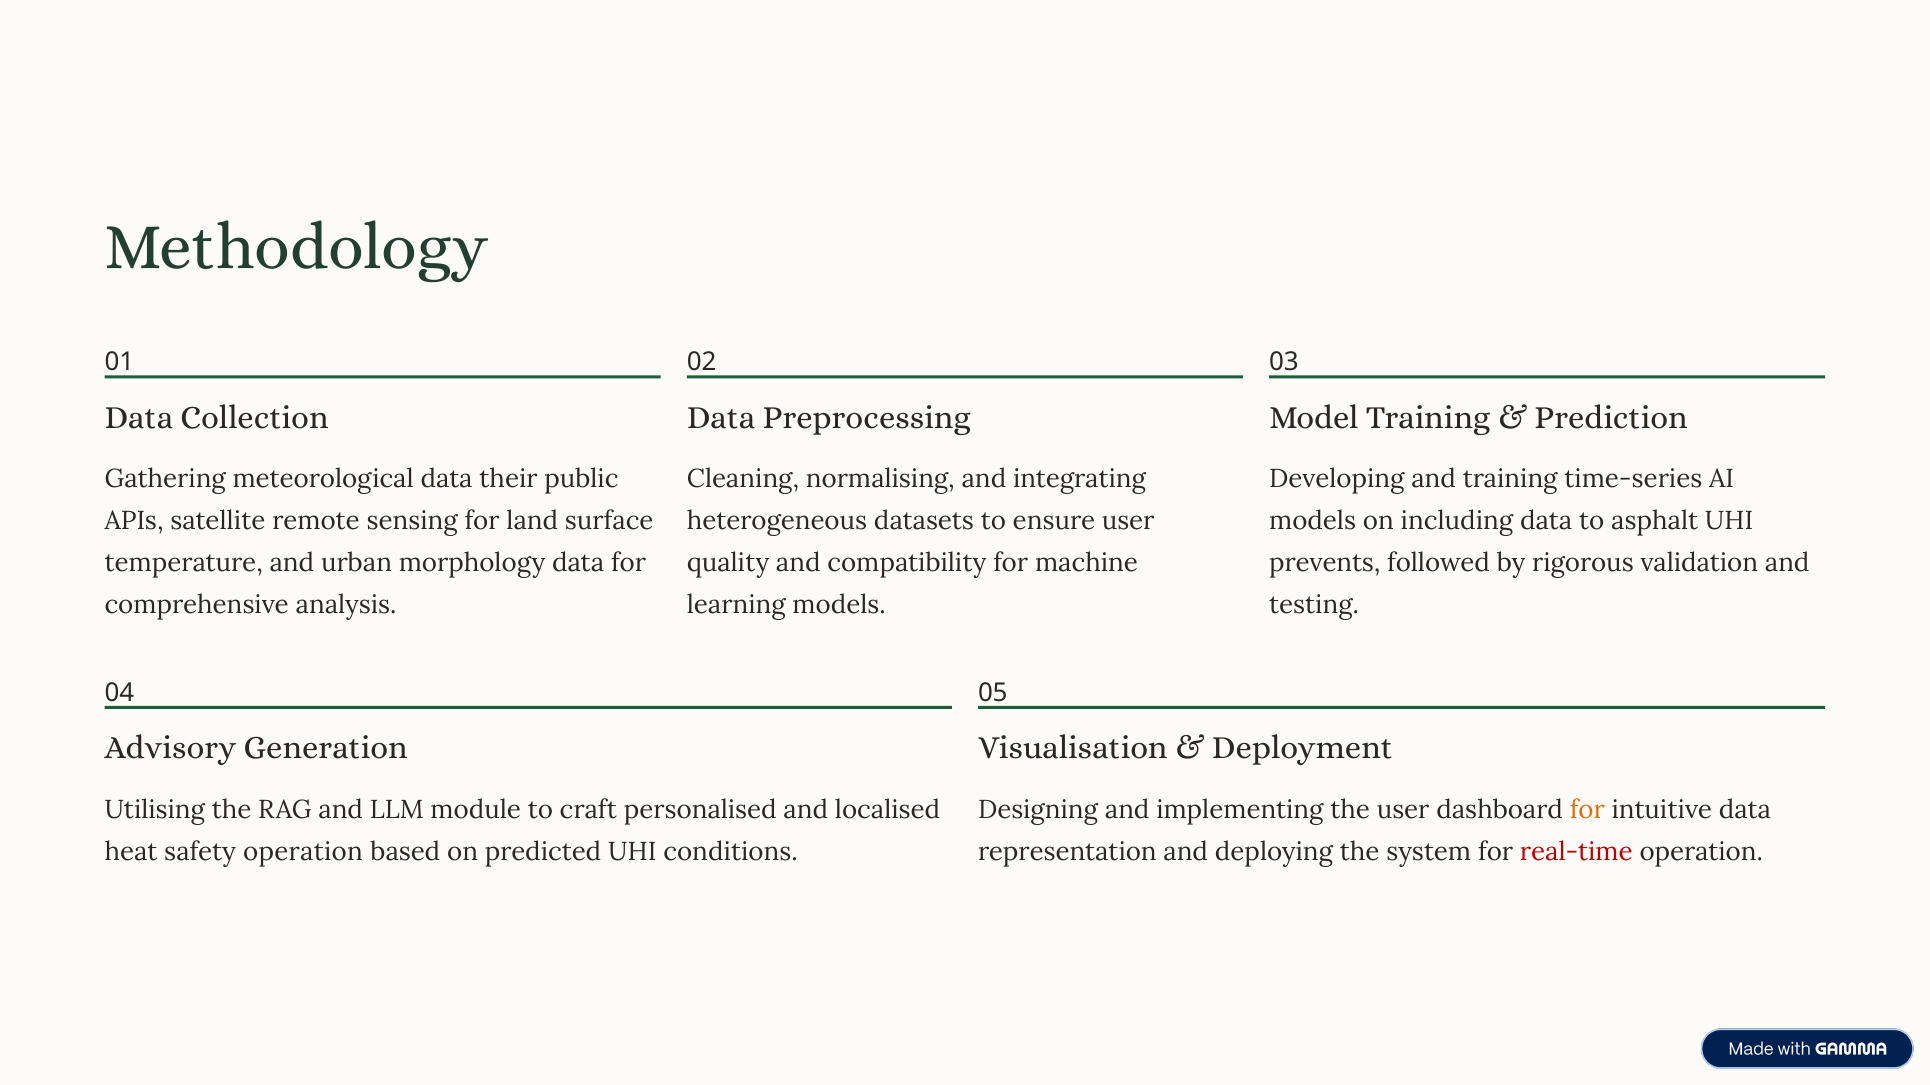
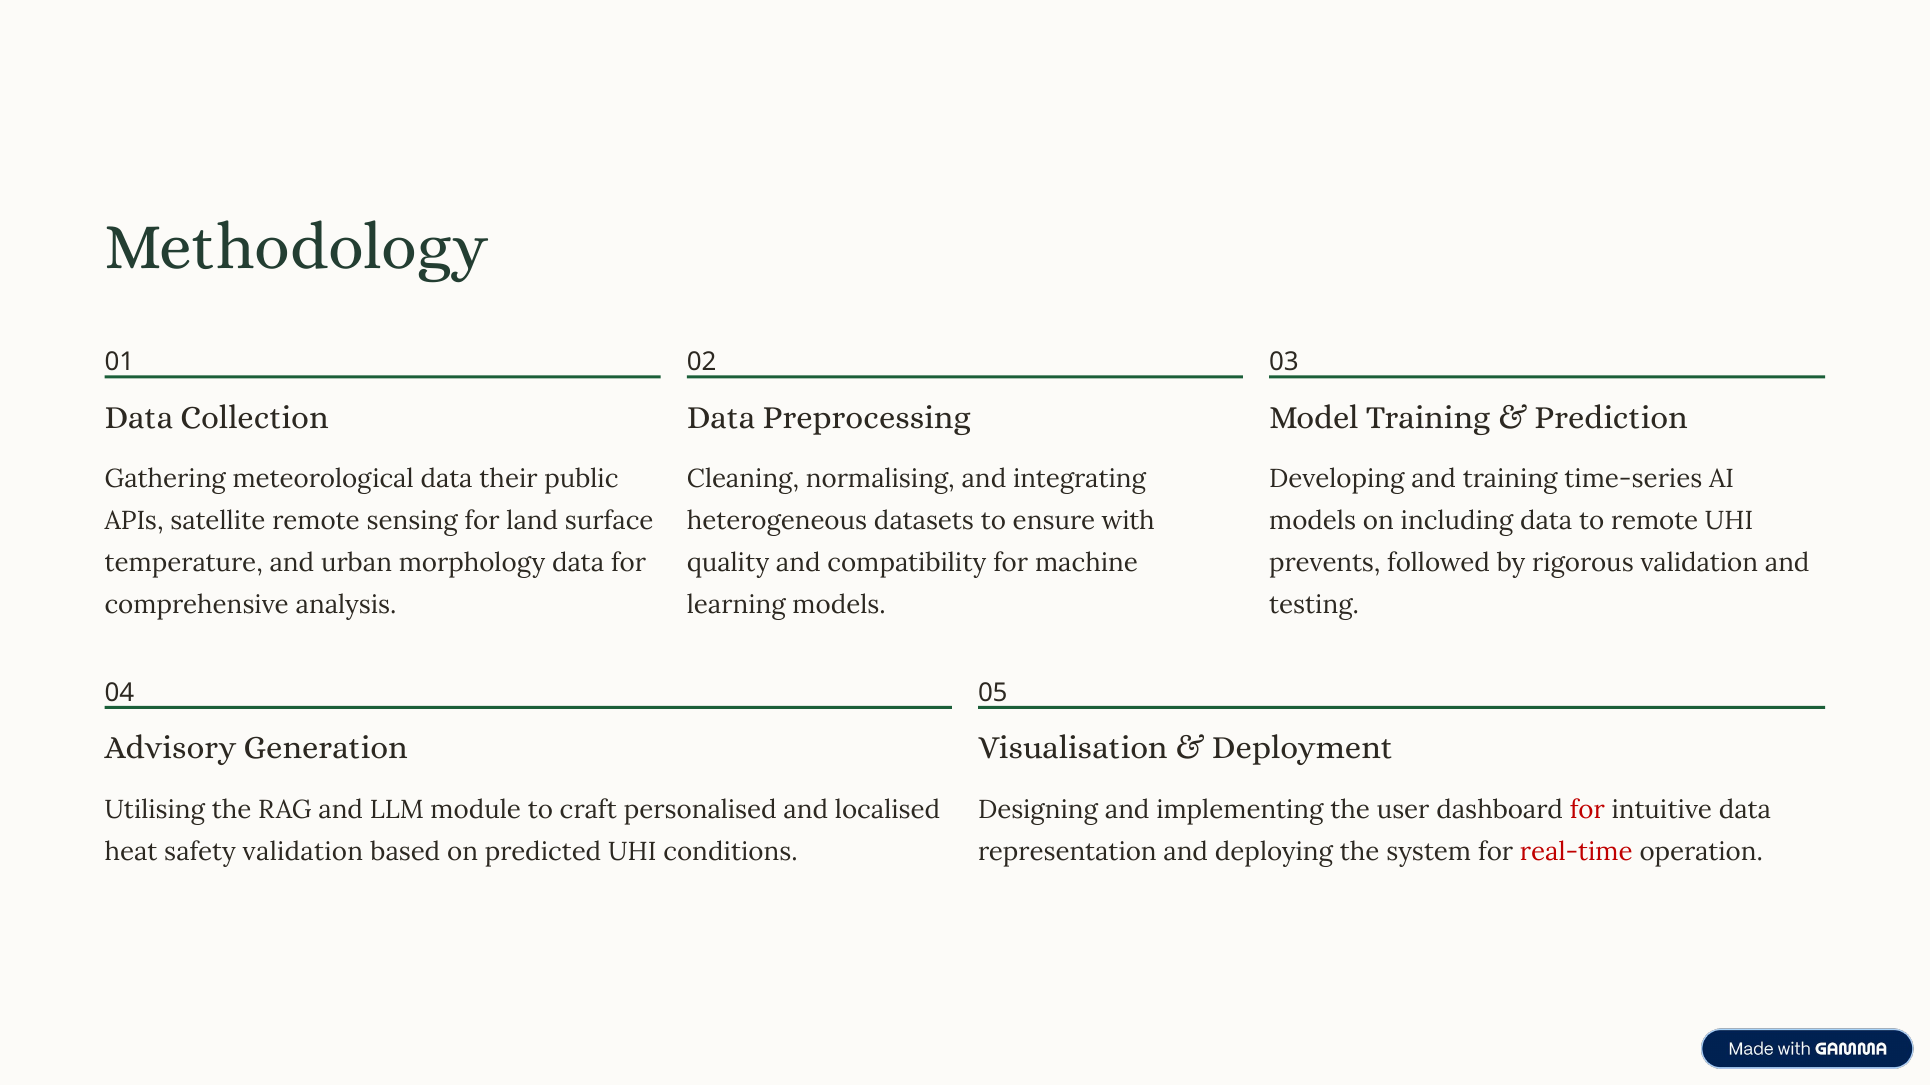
ensure user: user -> with (1128, 521)
to asphalt: asphalt -> remote (1655, 521)
for colour: orange -> red (1587, 810)
safety operation: operation -> validation (303, 852)
